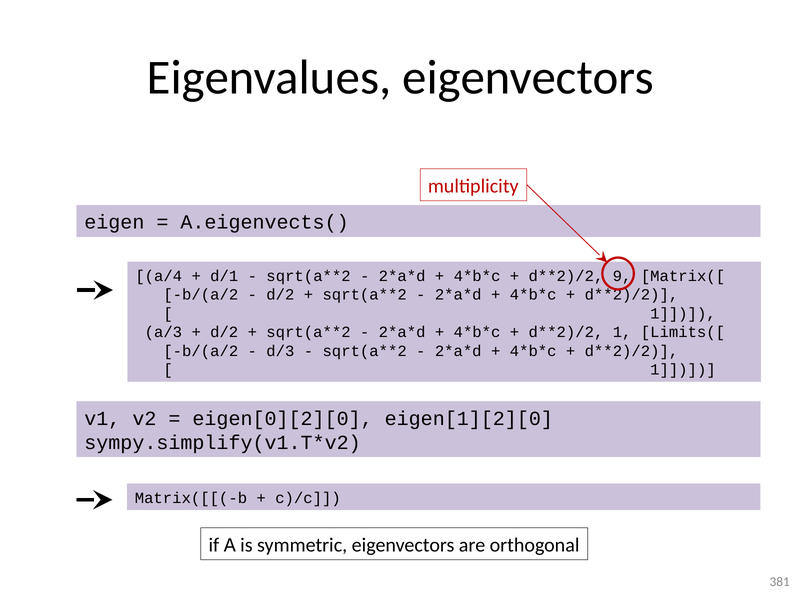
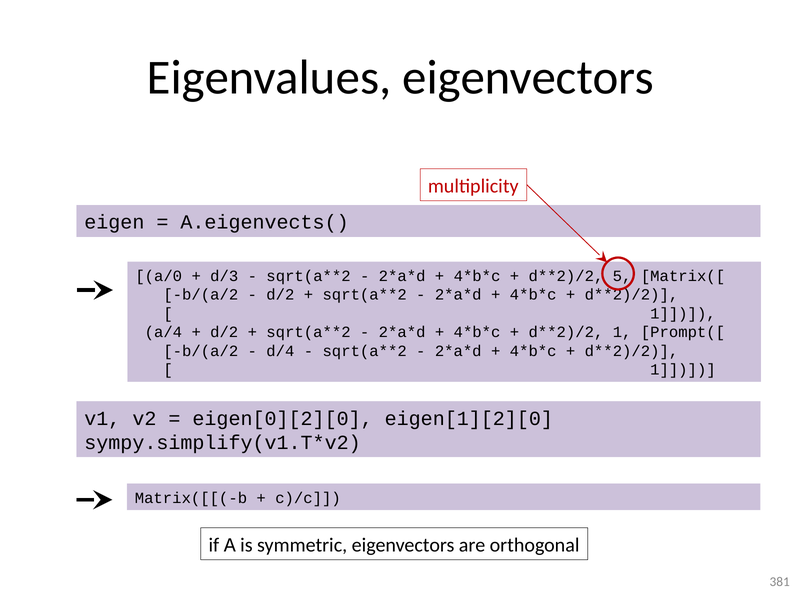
a/4: a/4 -> a/0 (159, 276)
d/1: d/1 -> d/3 (224, 276)
9: 9 -> 5 (622, 276)
a/3: a/3 -> a/4 (163, 332)
Limits([: Limits([ -> Prompt([ (683, 332)
d/3: d/3 -> d/4 (280, 351)
